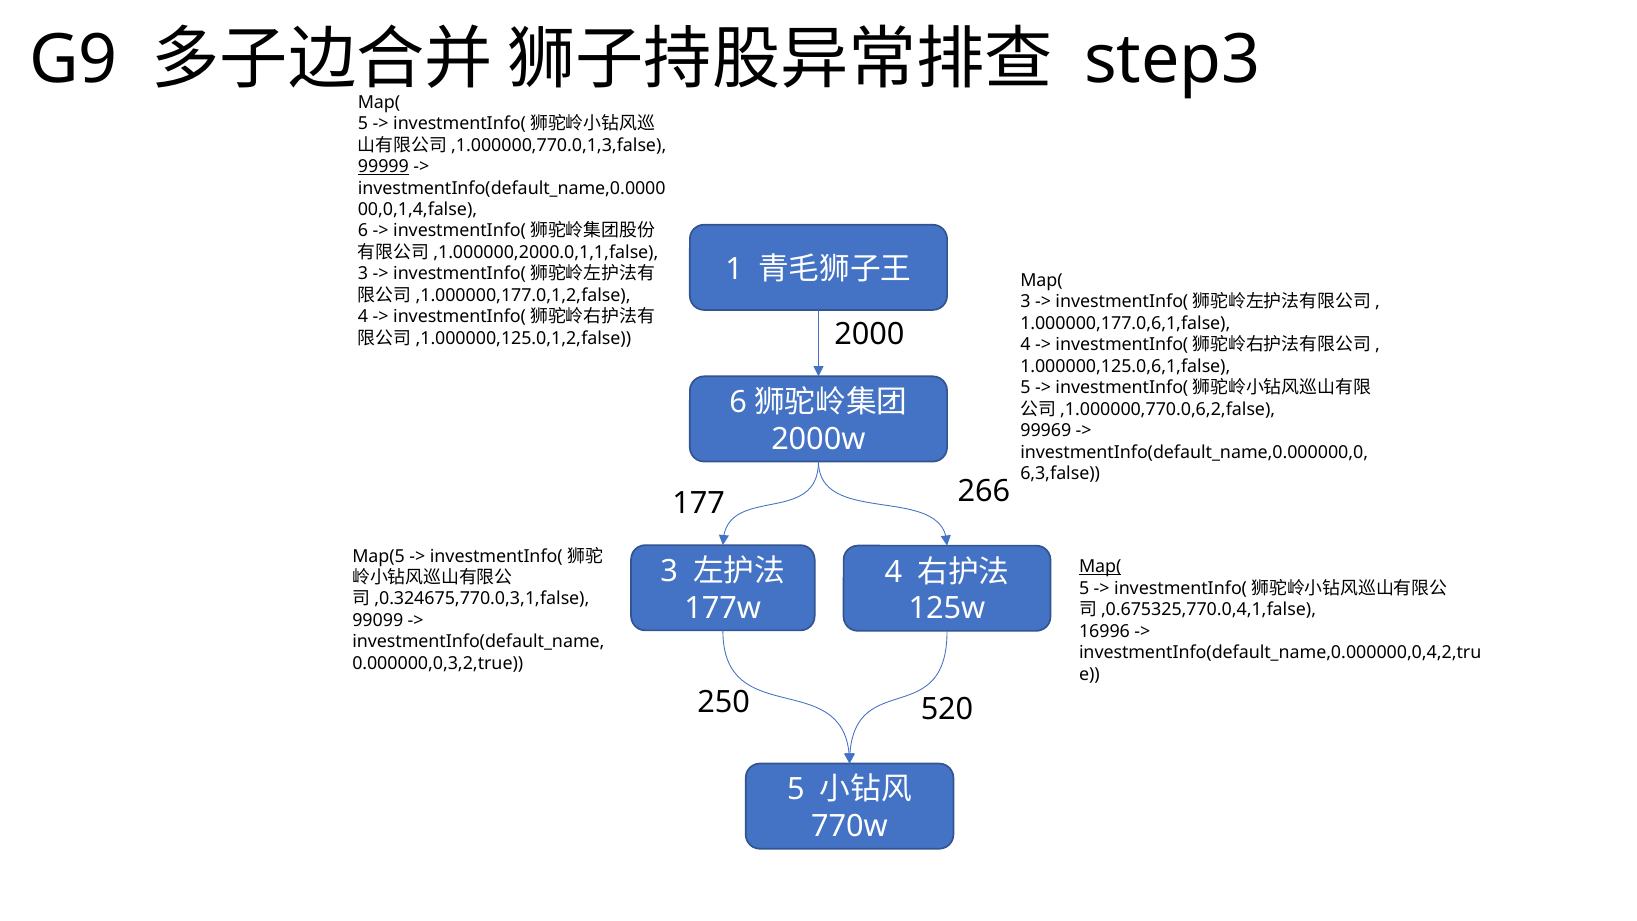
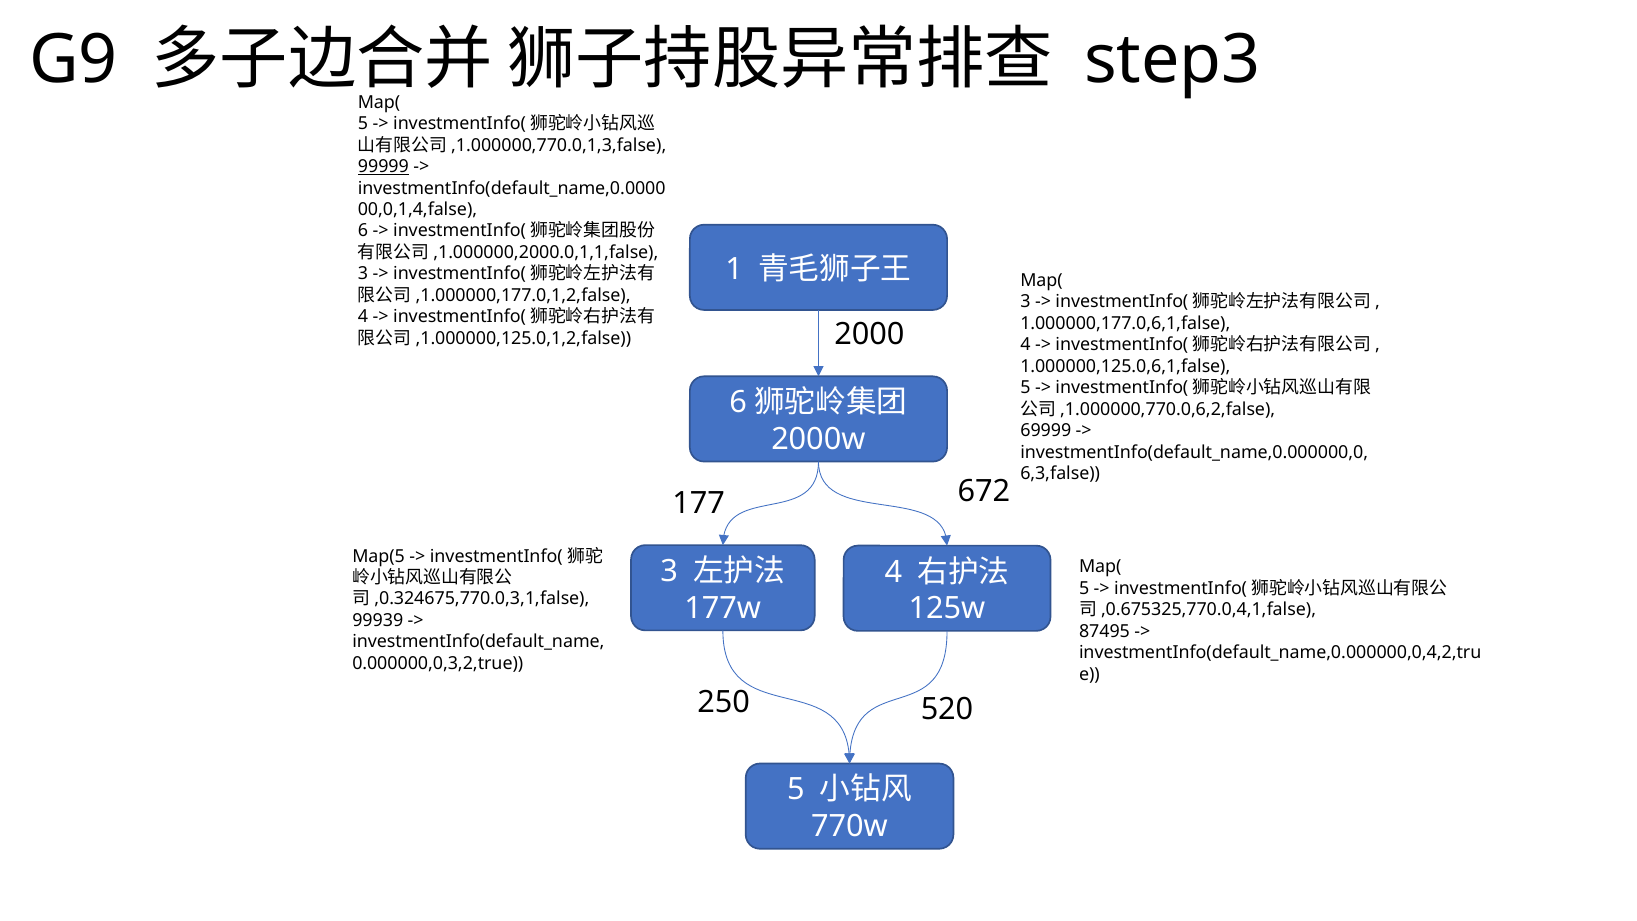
99969: 99969 -> 69999 (1046, 431)
266: 266 -> 672 (984, 491)
Map( underline: present -> none (1100, 567)
99099: 99099 -> 99939 (378, 620)
16996: 16996 -> 87495 (1104, 631)
